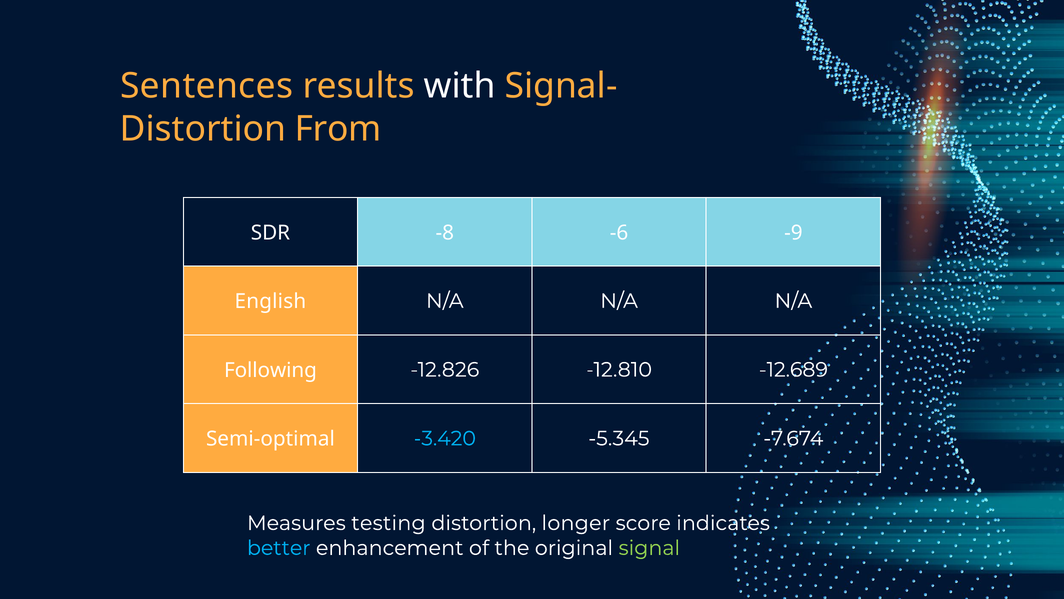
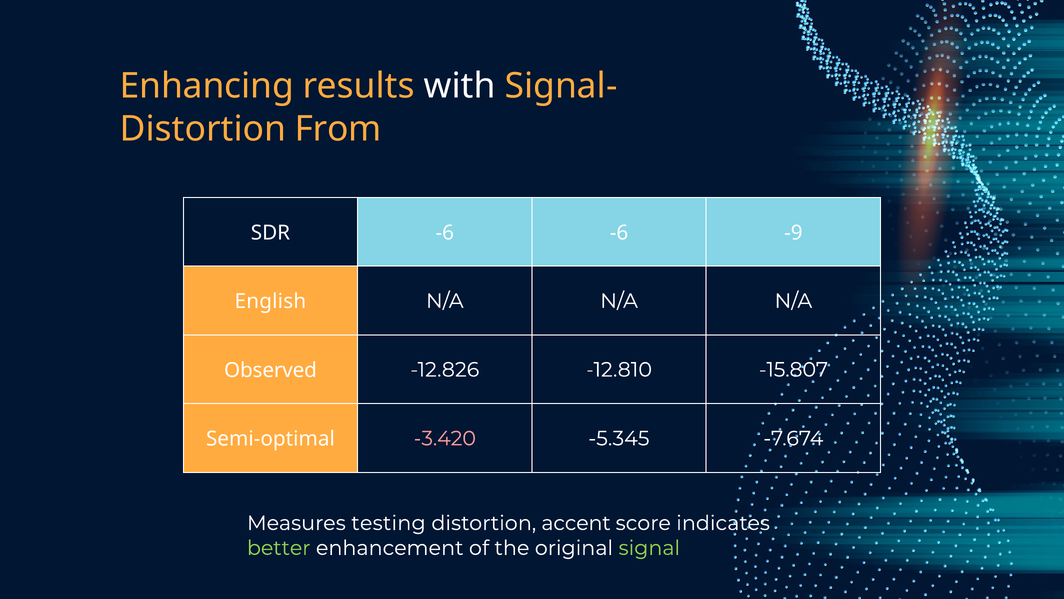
Sentences: Sentences -> Enhancing (207, 86)
SDR -8: -8 -> -6 (445, 233)
Following: Following -> Observed (270, 370)
-12.689: -12.689 -> -15.807 (793, 369)
-3.420 colour: light blue -> pink (445, 438)
longer: longer -> accent (576, 523)
better colour: light blue -> light green (279, 548)
